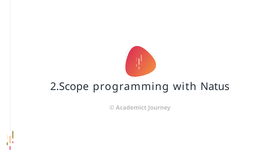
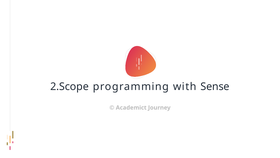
Natus: Natus -> Sense (215, 86)
